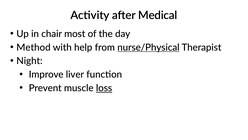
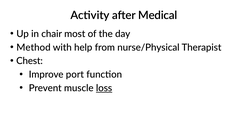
nurse/Physical underline: present -> none (148, 47)
Night: Night -> Chest (30, 61)
liver: liver -> port (75, 74)
